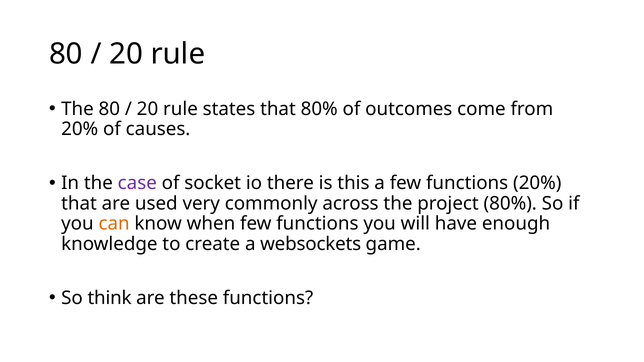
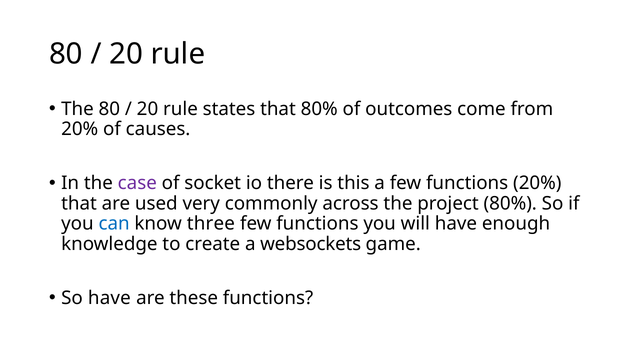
can colour: orange -> blue (114, 224)
when: when -> three (211, 224)
So think: think -> have (109, 298)
